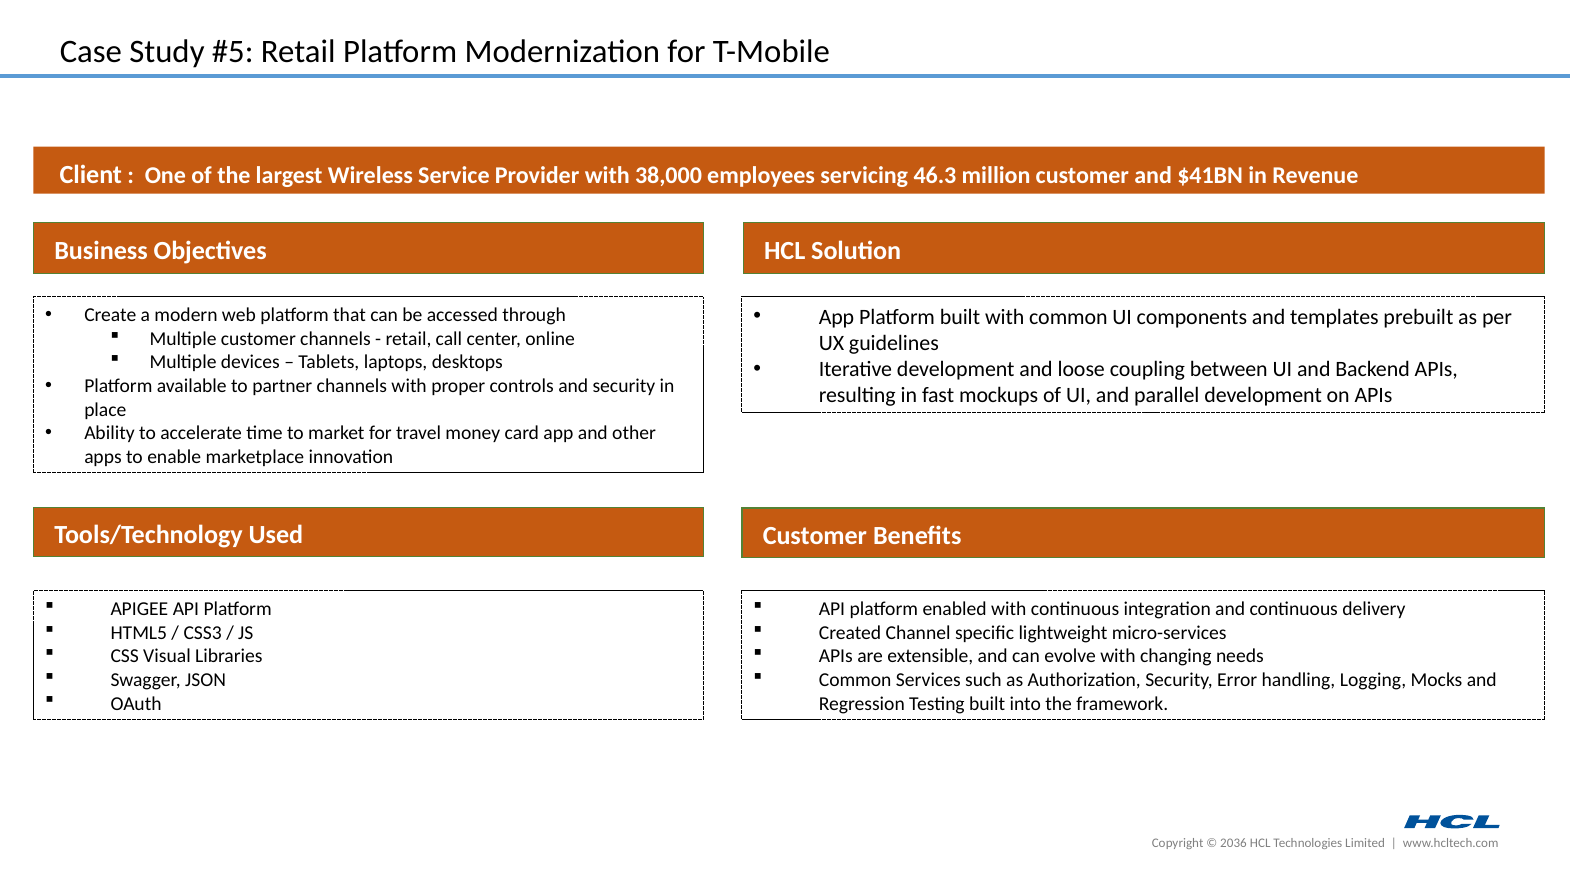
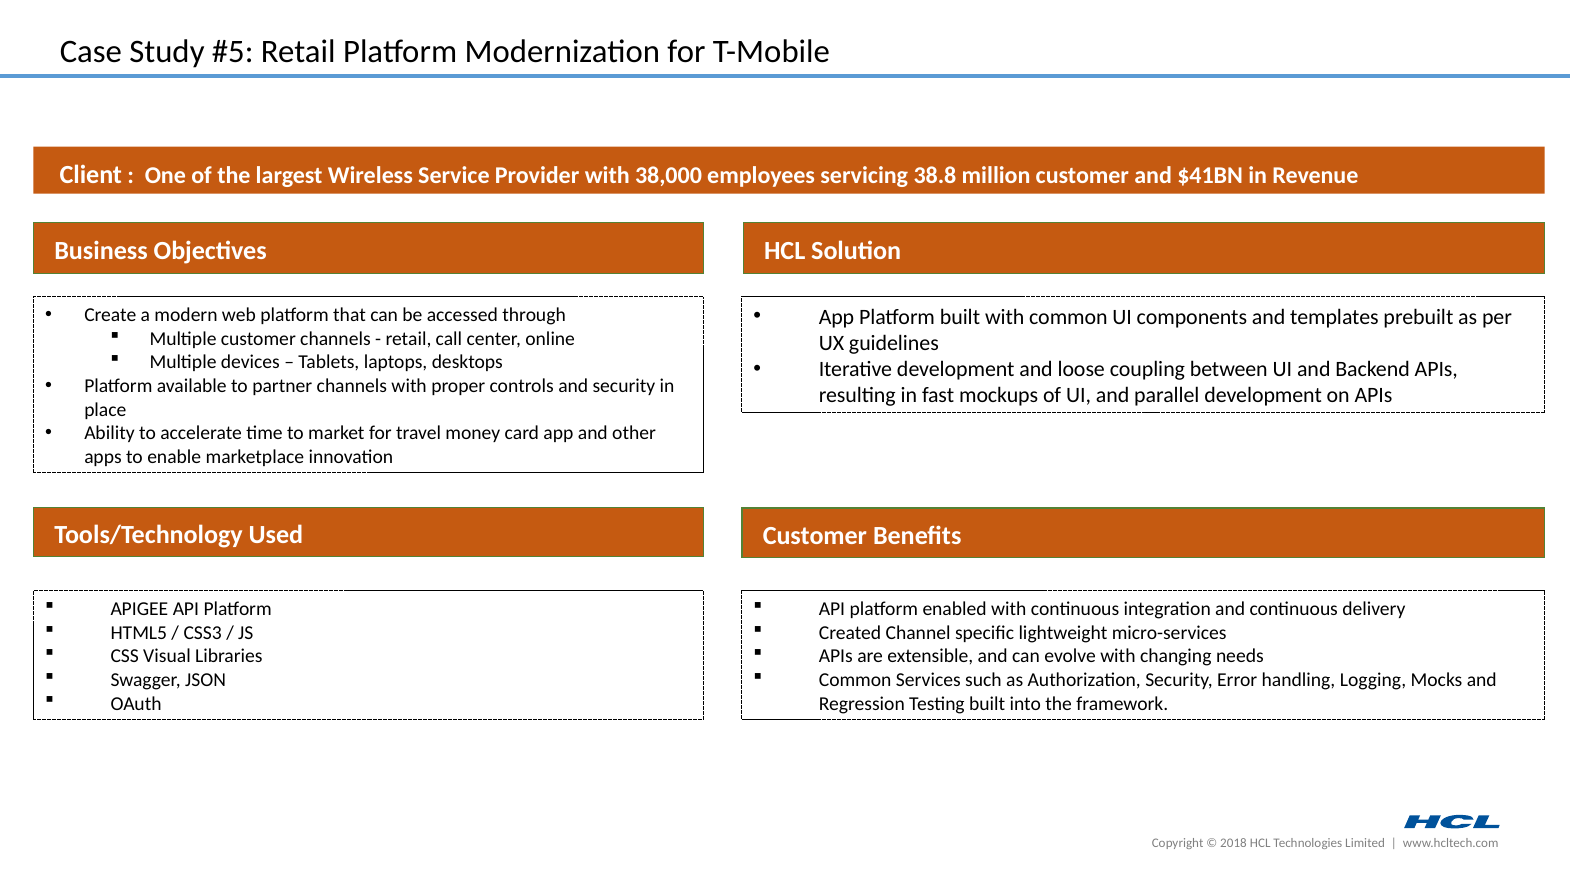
46.3: 46.3 -> 38.8 (935, 175)
2036: 2036 -> 2018 (1234, 843)
